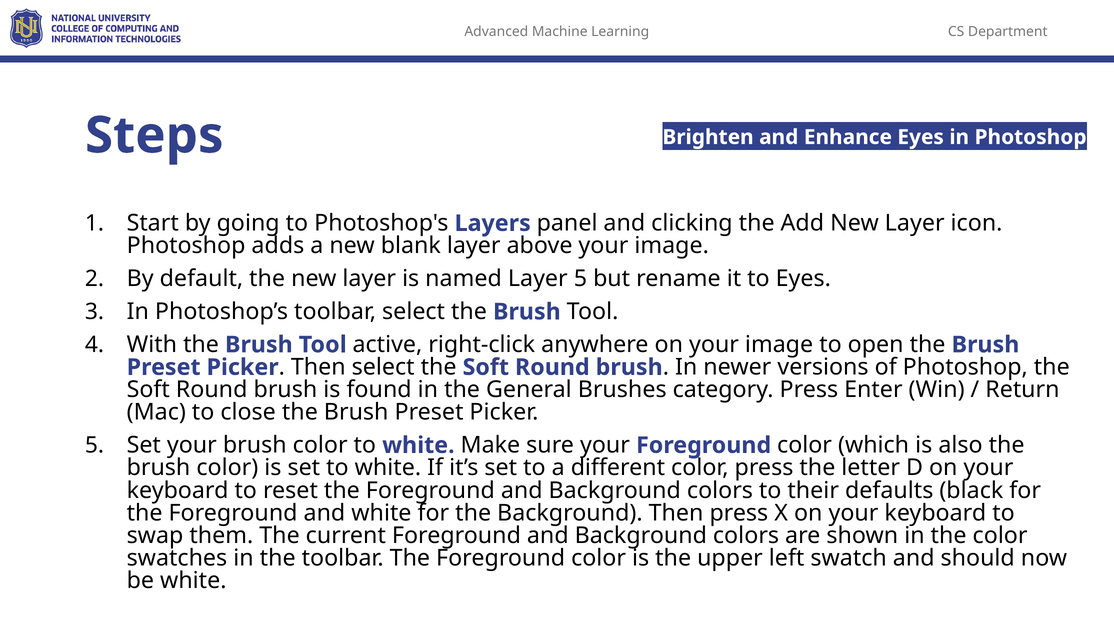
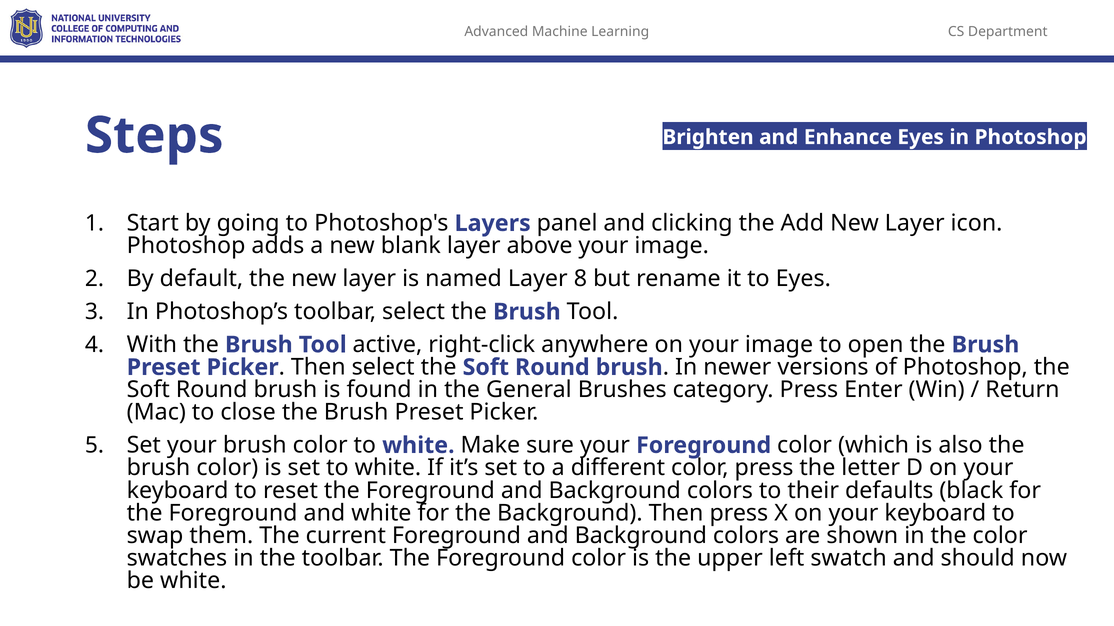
Layer 5: 5 -> 8 (580, 279)
